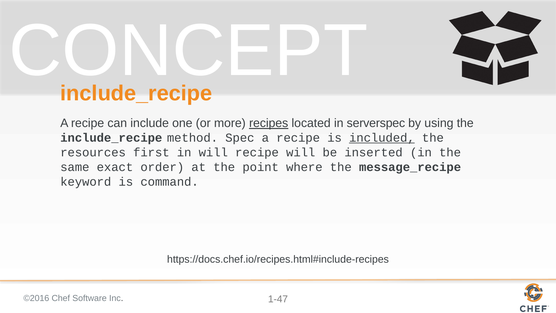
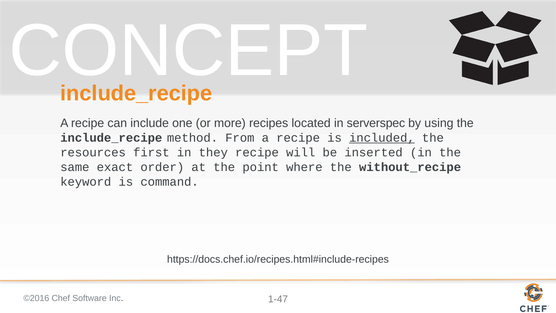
recipes underline: present -> none (269, 123)
Spec: Spec -> From (240, 138)
in will: will -> they (213, 152)
message_recipe: message_recipe -> without_recipe (410, 167)
